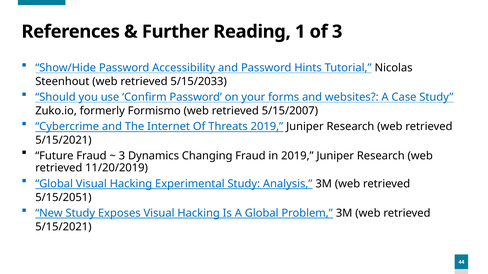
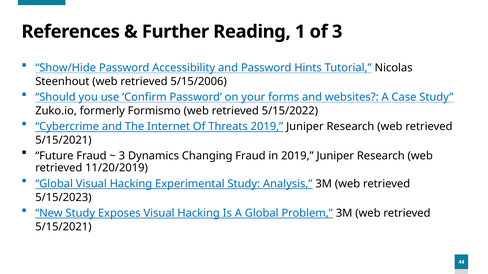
5/15/2033: 5/15/2033 -> 5/15/2006 (199, 82)
5/15/2007: 5/15/2007 -> 5/15/2022 (290, 111)
5/15/2051: 5/15/2051 -> 5/15/2023 (63, 198)
